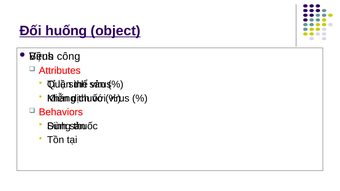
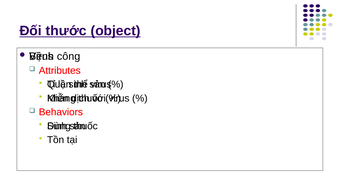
huống: huống -> thước (66, 31)
